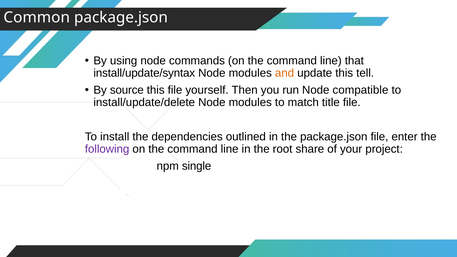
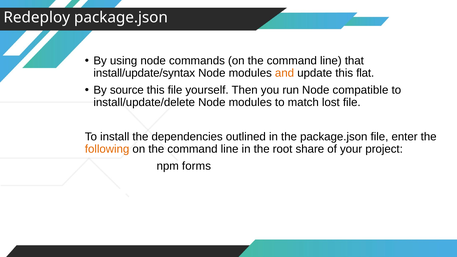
Common: Common -> Redeploy (37, 18)
tell: tell -> flat (365, 73)
title: title -> lost (331, 103)
following colour: purple -> orange (107, 149)
single: single -> forms (197, 166)
